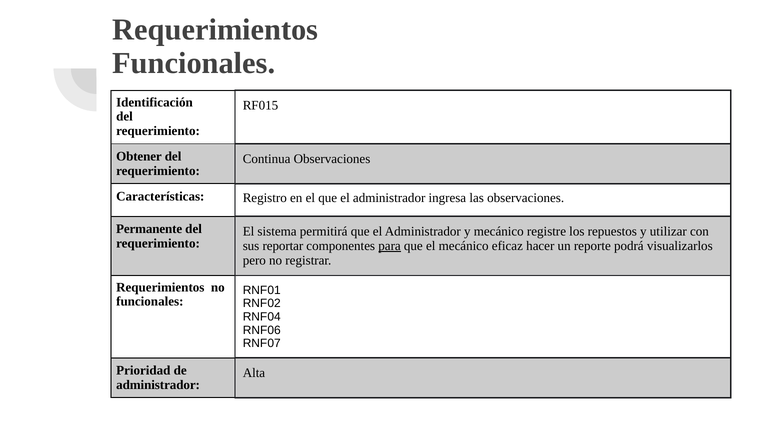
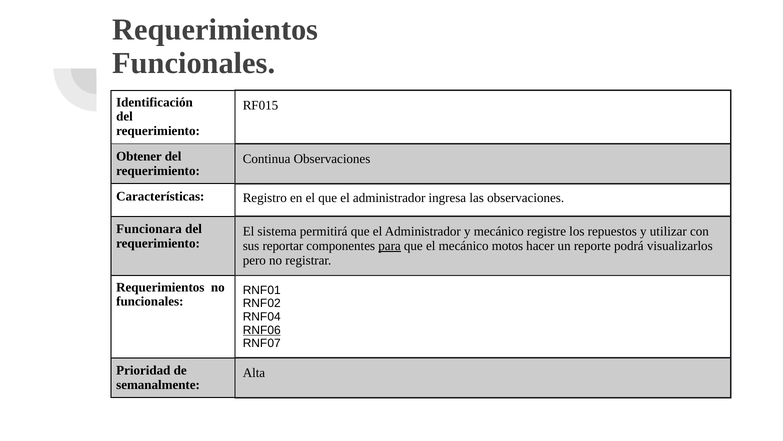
Permanente: Permanente -> Funcionara (149, 229)
eficaz: eficaz -> motos (507, 246)
RNF06 underline: none -> present (262, 330)
administrador: administrador -> semanalmente (158, 385)
